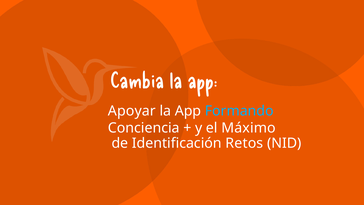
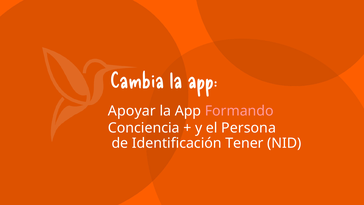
Formando colour: light blue -> pink (239, 111)
Máximo: Máximo -> Persona (249, 128)
Retos: Retos -> Tener (244, 143)
